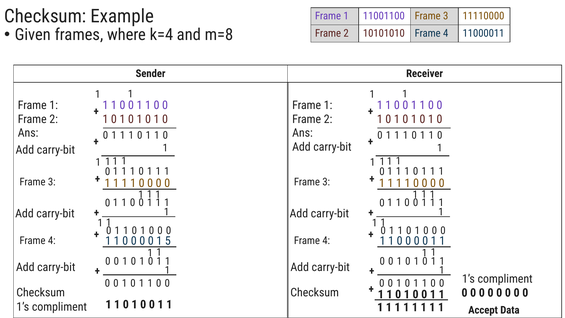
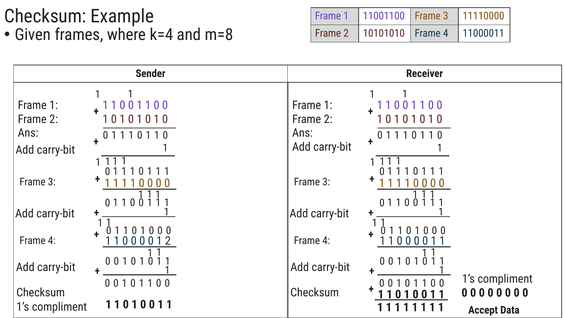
1 5: 5 -> 2 (168, 241)
